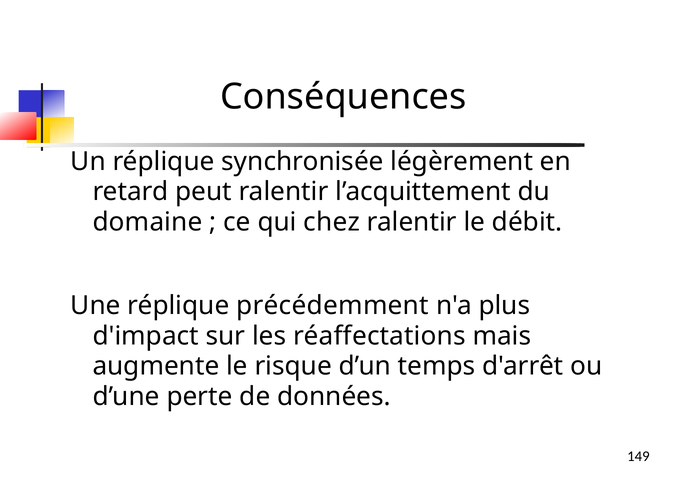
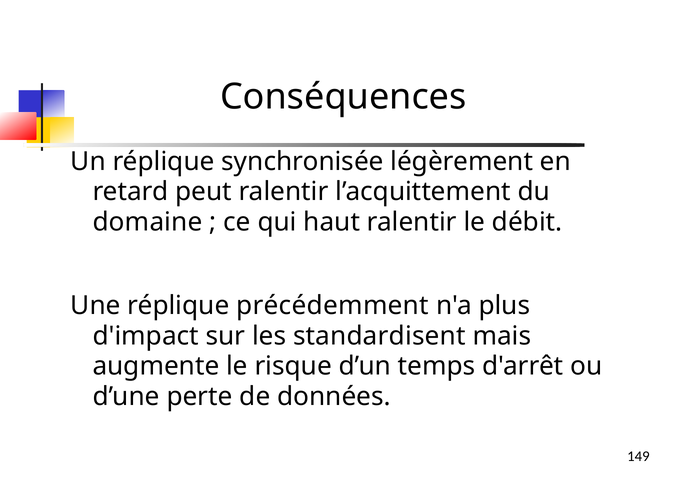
chez: chez -> haut (332, 222)
réaffectations: réaffectations -> standardisent (379, 336)
